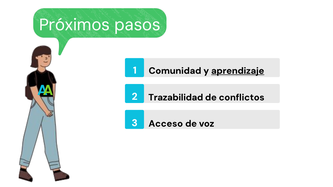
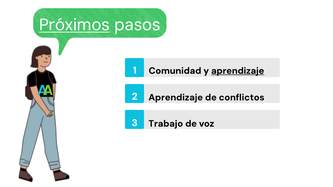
Próximos underline: none -> present (74, 25)
Trazabilidad: Trazabilidad -> Aprendizaje (176, 98)
Acceso: Acceso -> Trabajo (166, 124)
